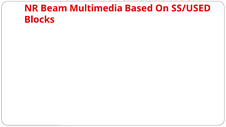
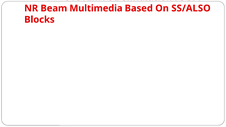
SS/USED: SS/USED -> SS/ALSO (191, 8)
